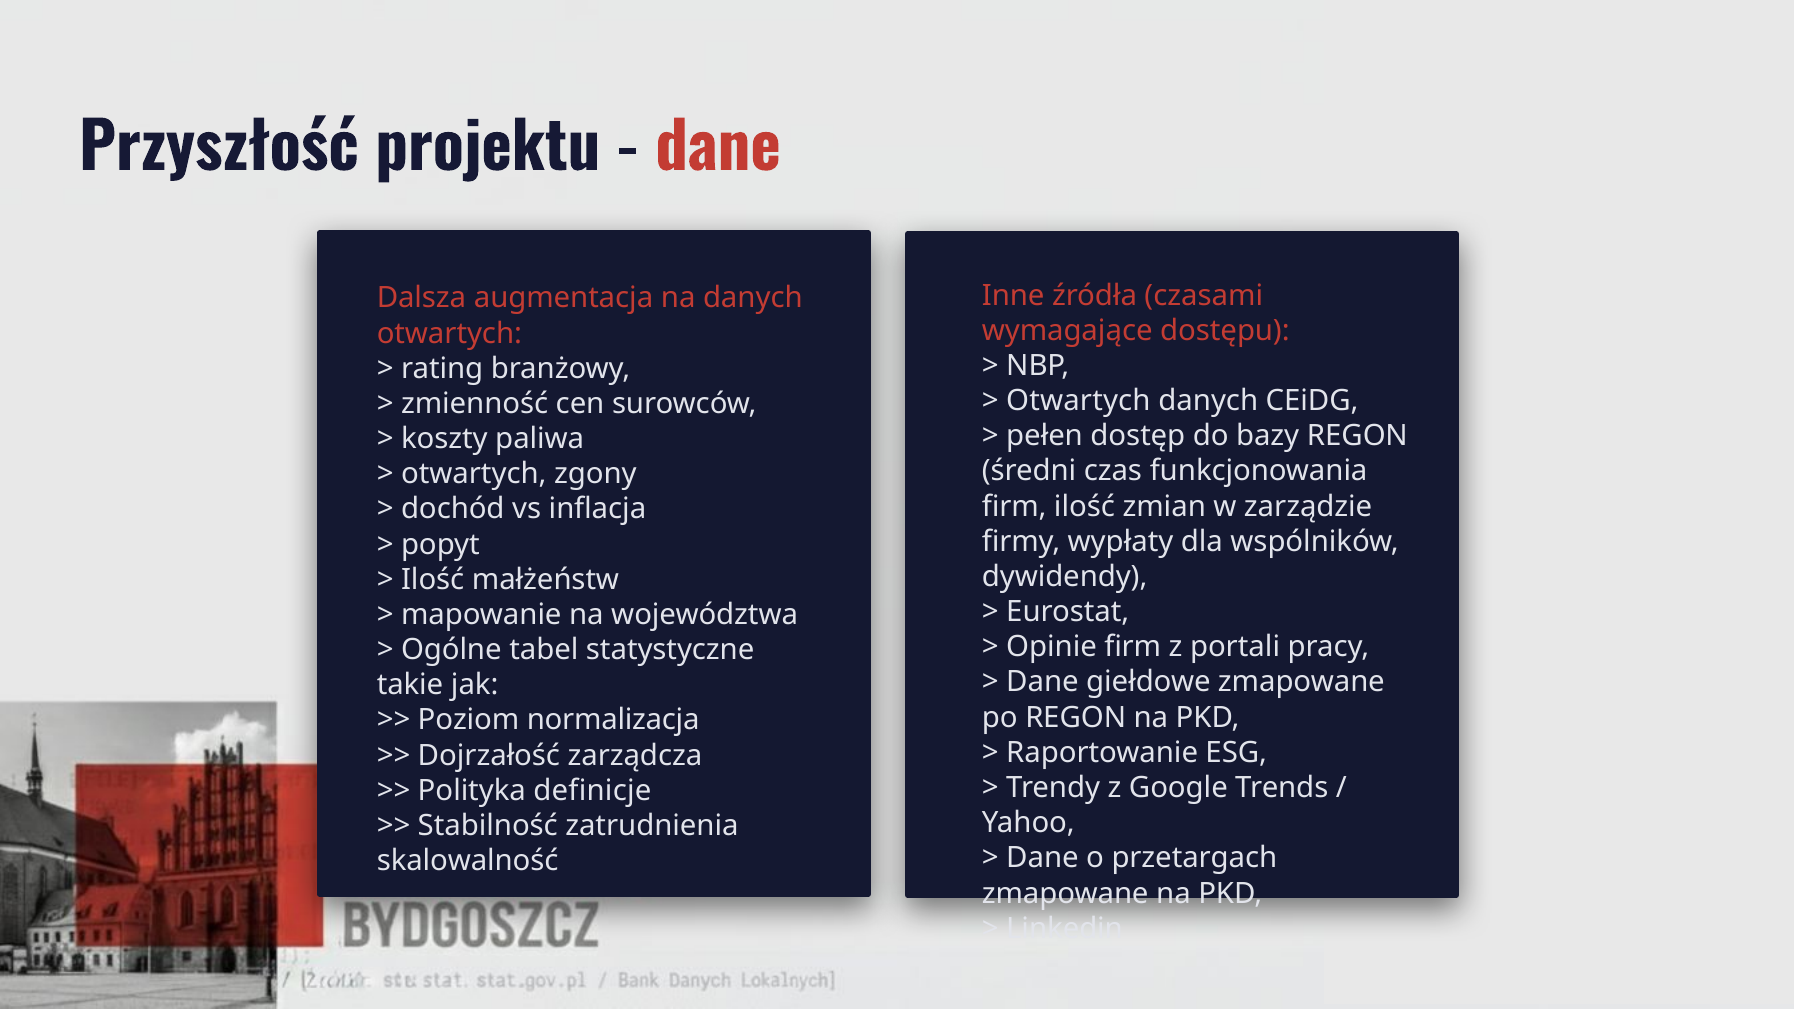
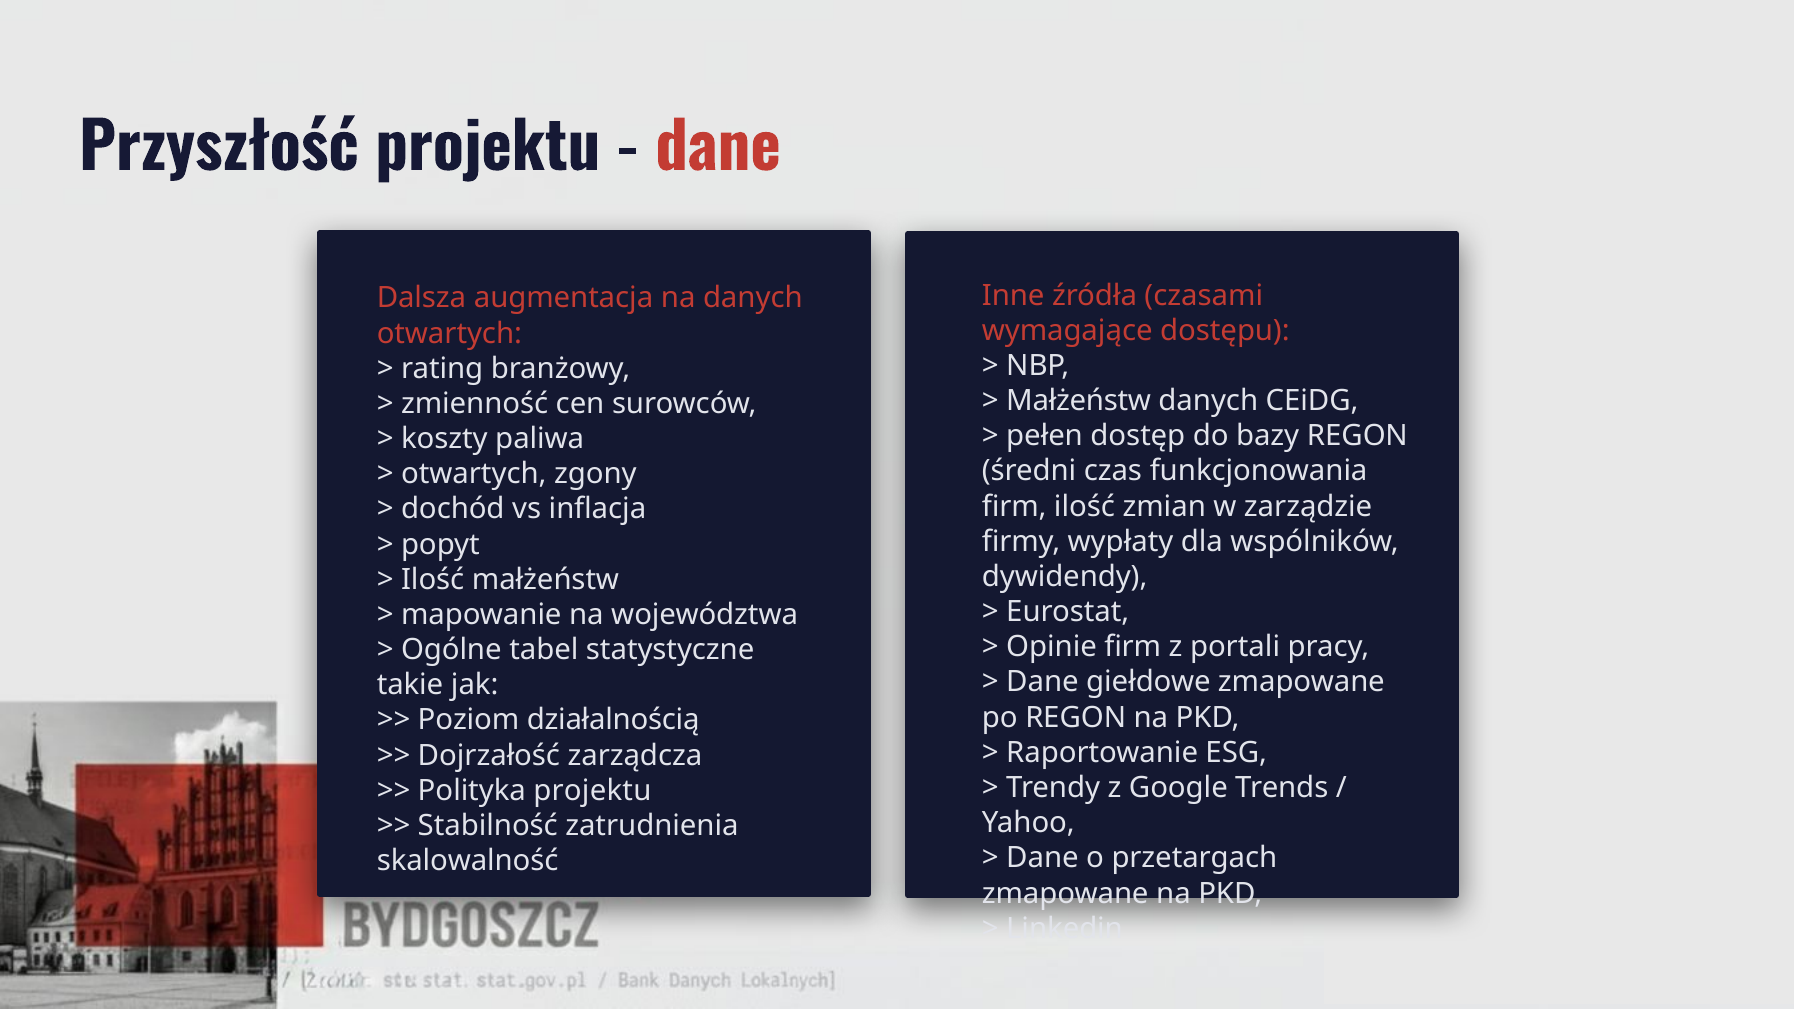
Otwartych: Otwartych -> Małżeństw (1079, 401)
normalizacja: normalizacja -> działalnością (613, 720)
Polityka definicje: definicje -> projektu (592, 791)
